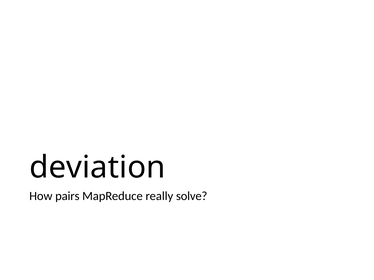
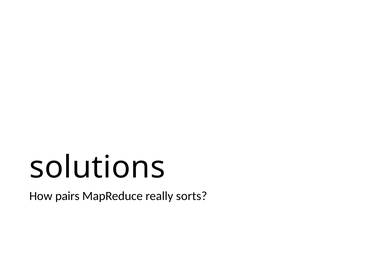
deviation: deviation -> solutions (97, 168)
solve: solve -> sorts (192, 196)
